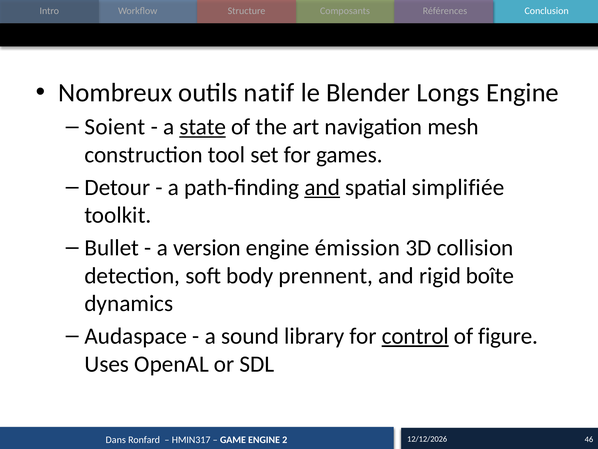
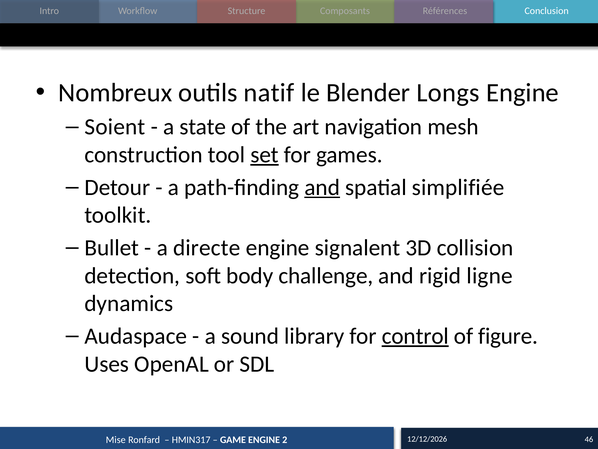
state underline: present -> none (203, 127)
set underline: none -> present (265, 155)
version: version -> directe (207, 248)
émission: émission -> signalent (358, 248)
prennent: prennent -> challenge (326, 275)
boîte: boîte -> ligne (490, 275)
Dans: Dans -> Mise (116, 439)
